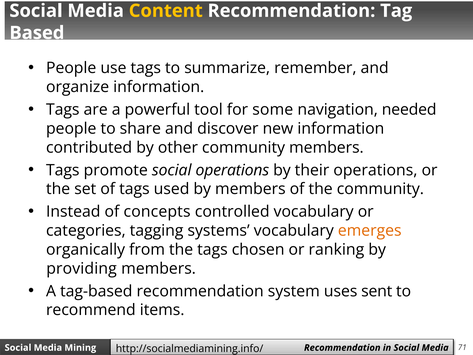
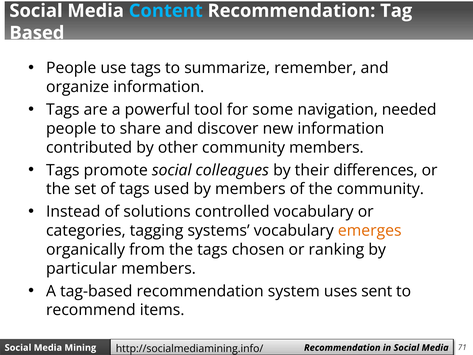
Content colour: yellow -> light blue (166, 11)
social operations: operations -> colleagues (232, 170)
their operations: operations -> differences (375, 170)
concepts: concepts -> solutions (157, 212)
providing: providing -> particular (82, 268)
